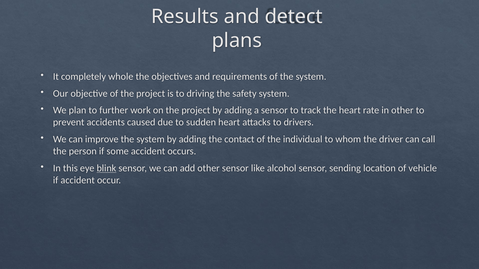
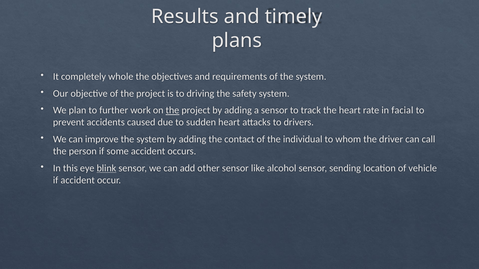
detect: detect -> timely (294, 17)
the underline: none -> present (172, 111)
in other: other -> facial (402, 111)
